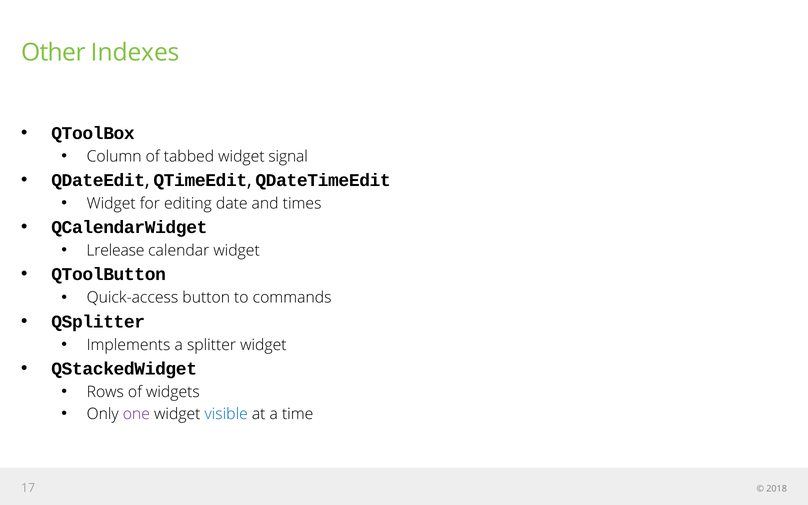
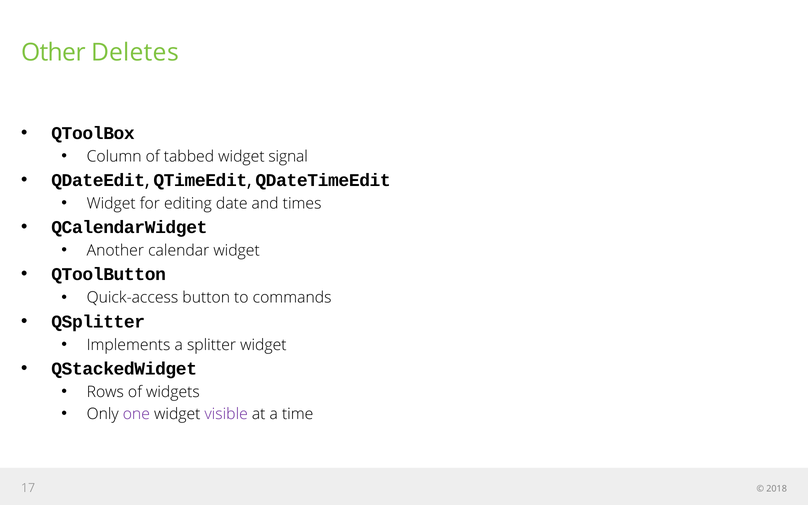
Indexes: Indexes -> Deletes (135, 52)
Lrelease: Lrelease -> Another (115, 251)
visible colour: blue -> purple (226, 414)
